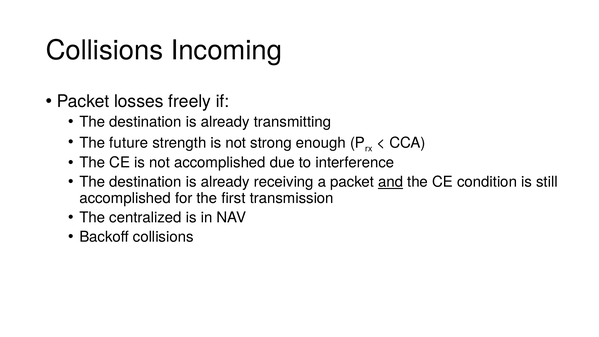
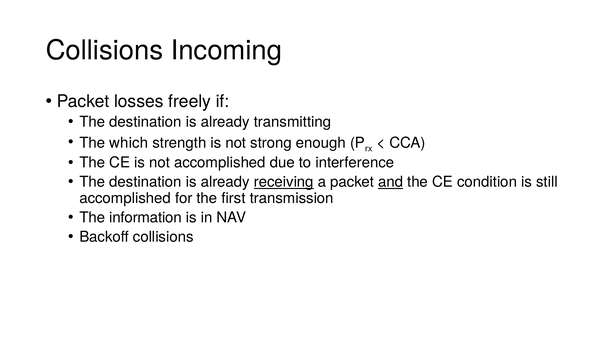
future: future -> which (129, 143)
receiving underline: none -> present (284, 182)
centralized: centralized -> information (146, 217)
